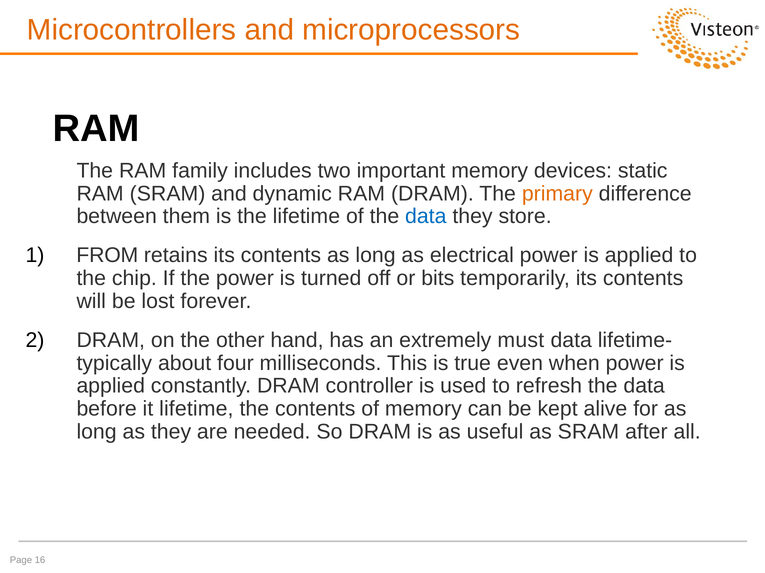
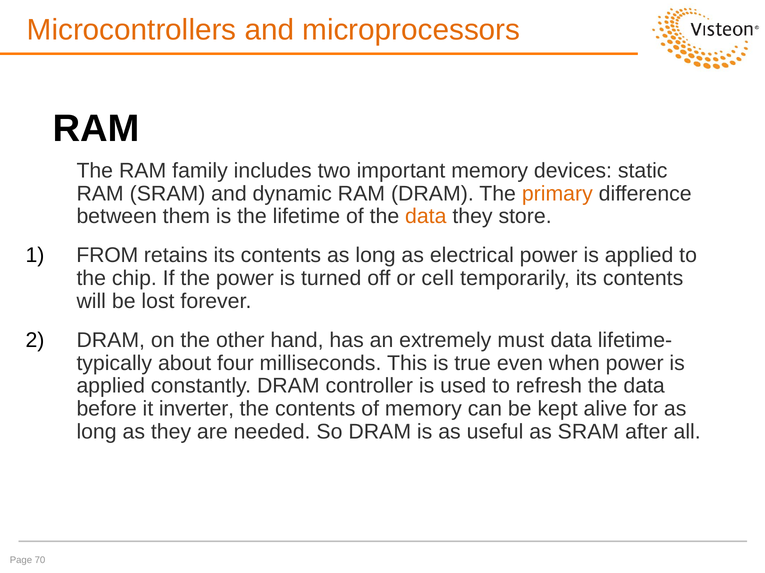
data colour: blue -> orange (426, 217)
bits: bits -> cell (438, 279)
it lifetime: lifetime -> inverter (197, 409)
16: 16 -> 70 (40, 561)
